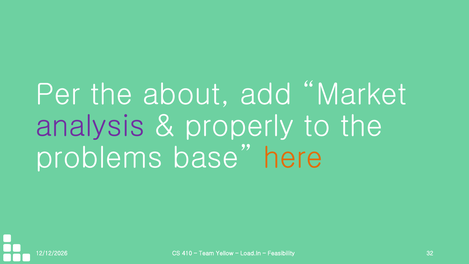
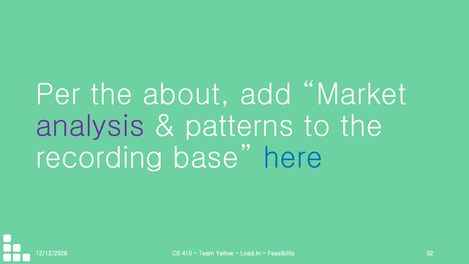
properly: properly -> patterns (239, 126)
problems: problems -> recording (99, 158)
here colour: orange -> blue (293, 158)
